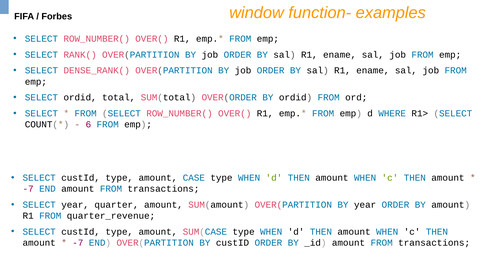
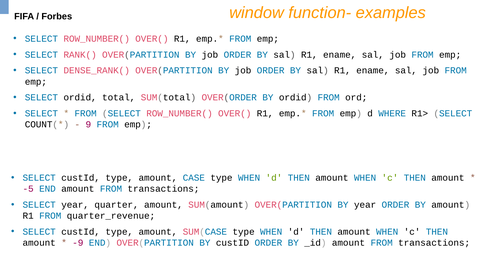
6: 6 -> 9 (88, 125)
-7: -7 -> -5 (28, 189)
-7: -7 -> -9 (78, 243)
